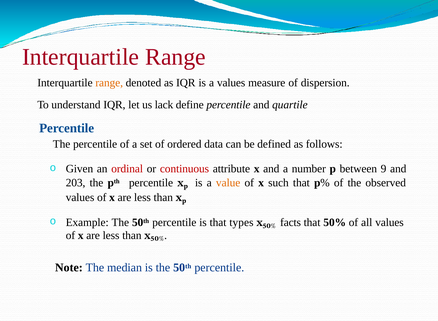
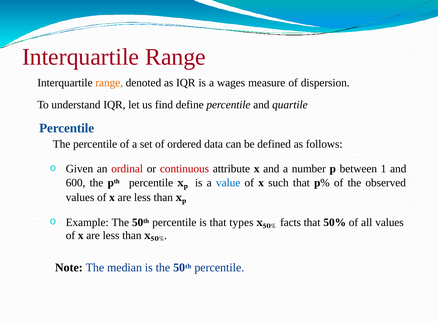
a values: values -> wages (231, 83)
lack: lack -> find (164, 105)
9: 9 -> 1 (384, 169)
203: 203 -> 600 (76, 183)
value colour: orange -> blue (228, 183)
